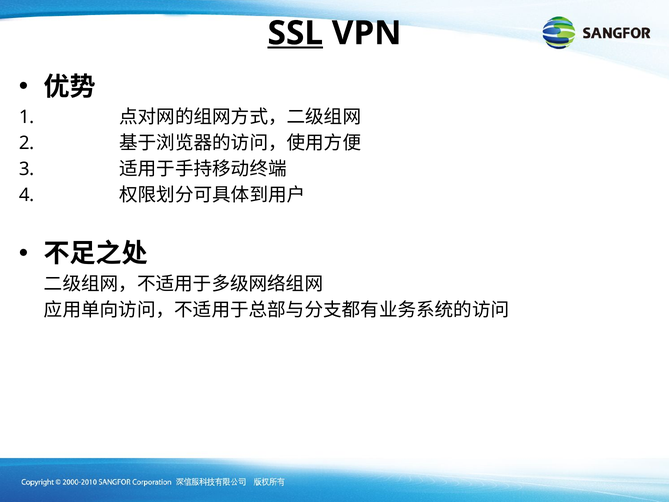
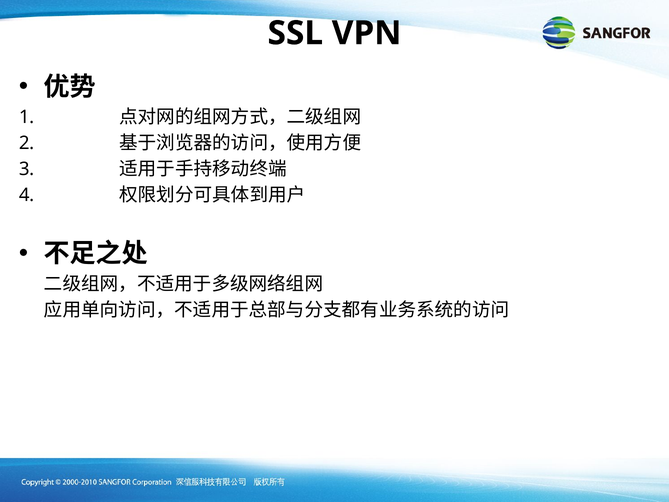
SSL underline: present -> none (295, 33)
